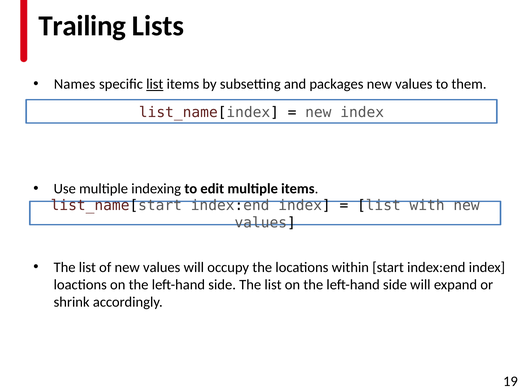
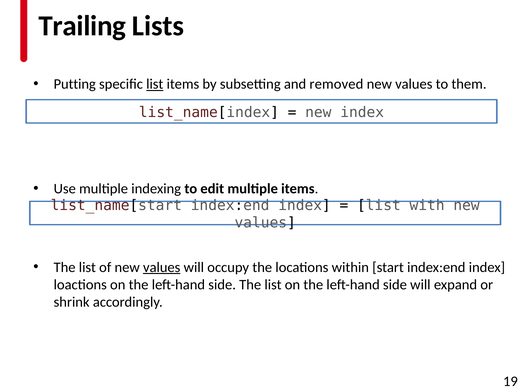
Names: Names -> Putting (75, 84)
packages: packages -> removed (336, 84)
values underline: none -> present (162, 267)
